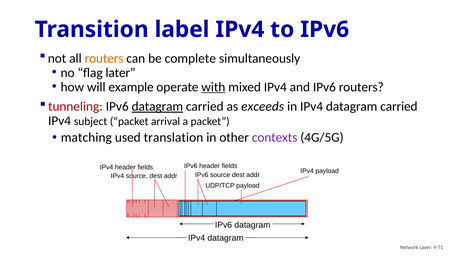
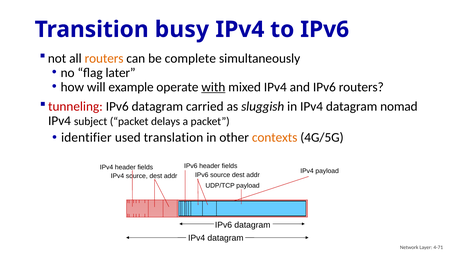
label: label -> busy (182, 29)
datagram underline: present -> none (157, 106)
exceeds: exceeds -> sluggish (263, 106)
IPv4 datagram carried: carried -> nomad (399, 106)
arrival: arrival -> delays (166, 121)
matching: matching -> identifier (86, 137)
contexts colour: purple -> orange (275, 137)
